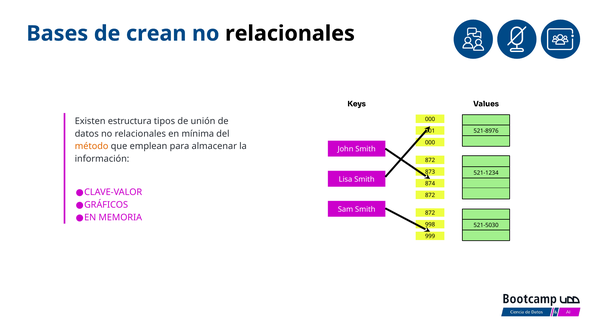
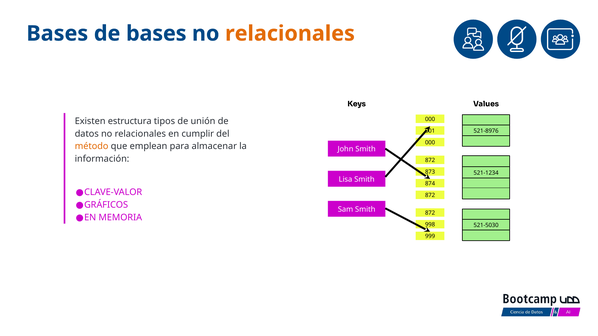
de crean: crean -> bases (156, 34)
relacionales colour: black -> orange (290, 34)
mínima: mínima -> cumplir (198, 134)
